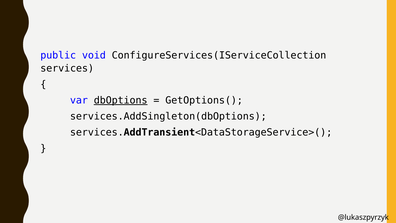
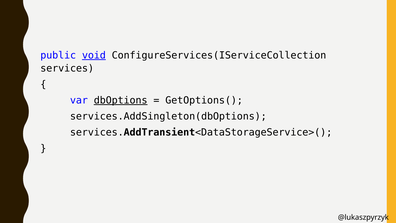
void underline: none -> present (94, 55)
